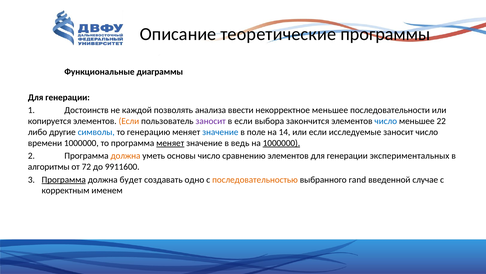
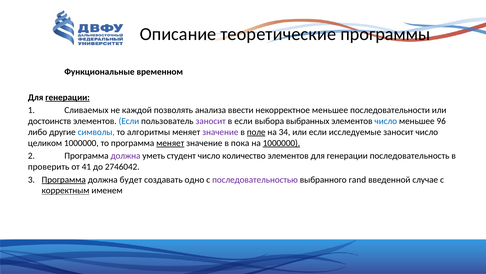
диаграммы: диаграммы -> временном (160, 72)
генерации underline: none -> present (68, 97)
Достоинств: Достоинств -> Сливаемых (86, 110)
копируется: копируется -> достоинств (50, 121)
Если colour: orange -> blue (129, 121)
закончится: закончится -> выбранных (308, 121)
22: 22 -> 96 (441, 121)
генерацию: генерацию -> алгоритмы (149, 132)
значение colour: blue -> purple (220, 132)
поле underline: none -> present (256, 132)
14: 14 -> 34 (285, 132)
времени: времени -> целиком (45, 143)
ведь: ведь -> пока (240, 143)
должна colour: orange -> purple (125, 156)
основы: основы -> студент (181, 156)
сравнению: сравнению -> количество (244, 156)
экспериментальных: экспериментальных -> последовательность (410, 156)
алгоритмы: алгоритмы -> проверить (49, 166)
72: 72 -> 41 (86, 166)
9911600: 9911600 -> 2746042 (122, 166)
последовательностью colour: orange -> purple (255, 179)
корректным underline: none -> present (66, 190)
